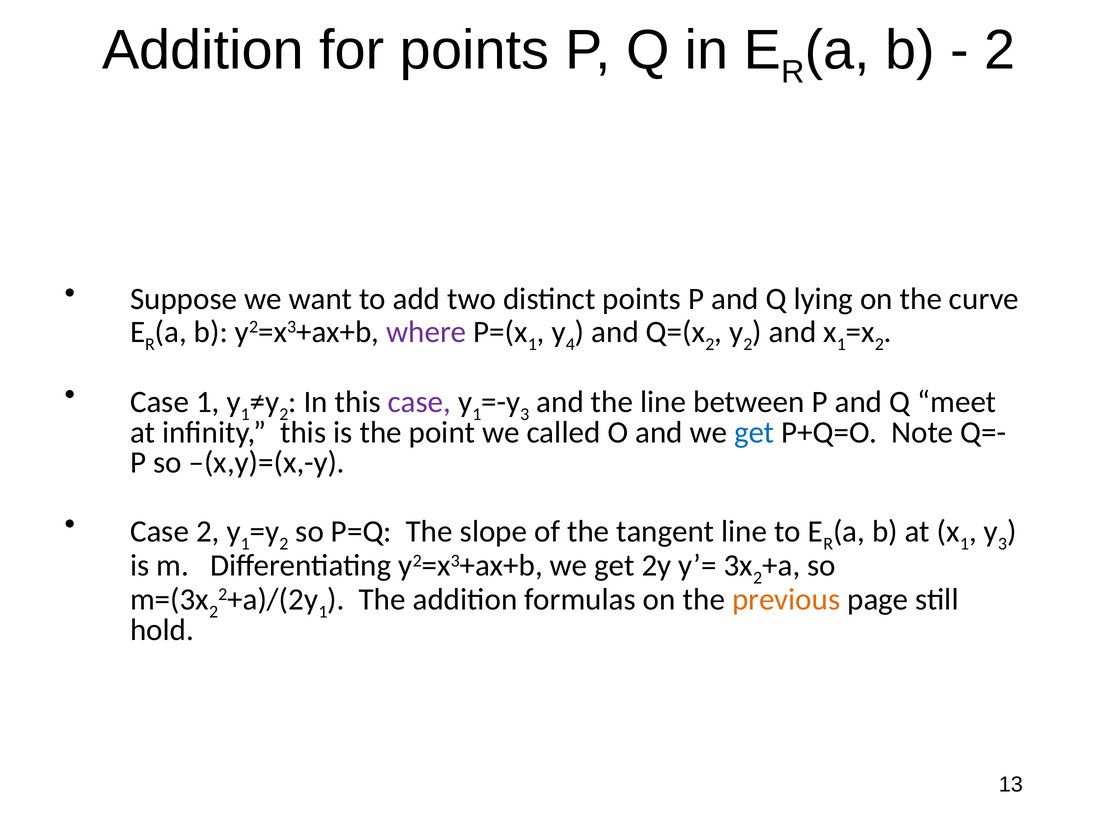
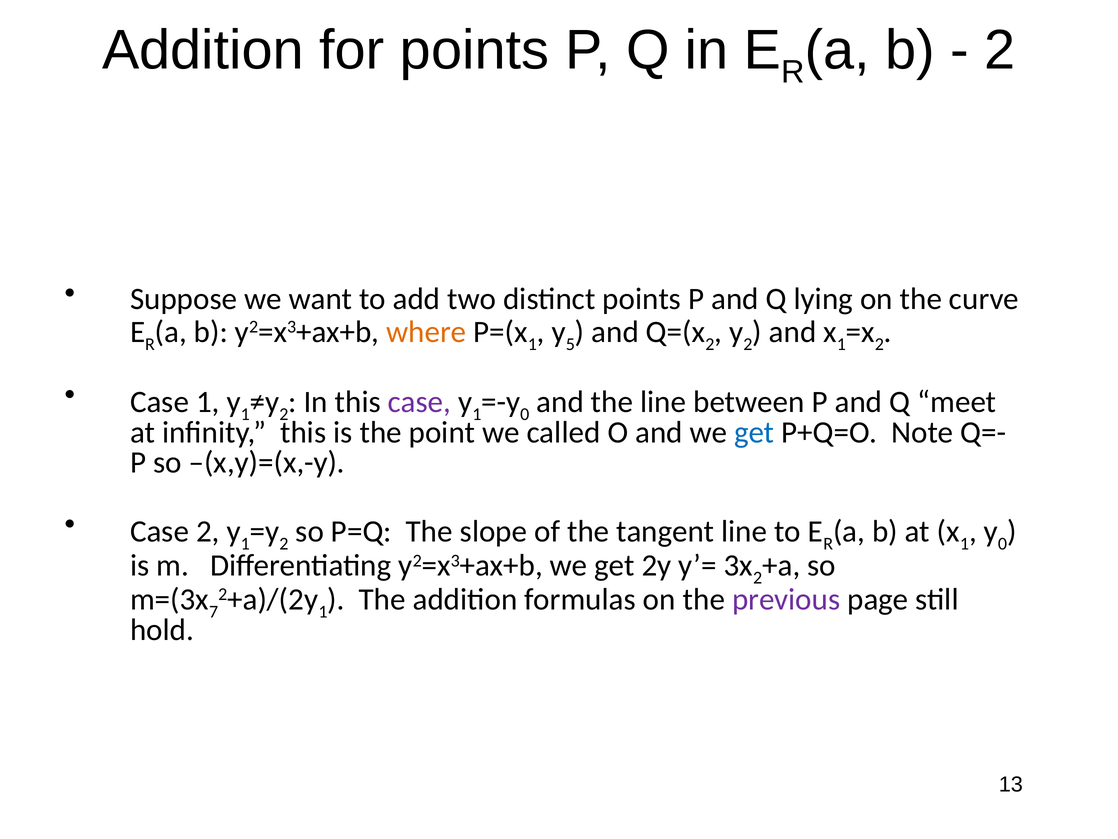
where colour: purple -> orange (426, 332)
4: 4 -> 5 (570, 344)
3: 3 -> 0 (525, 414)
3: 3 -> 0 (1002, 543)
2: 2 -> 7 (214, 611)
previous colour: orange -> purple (786, 599)
